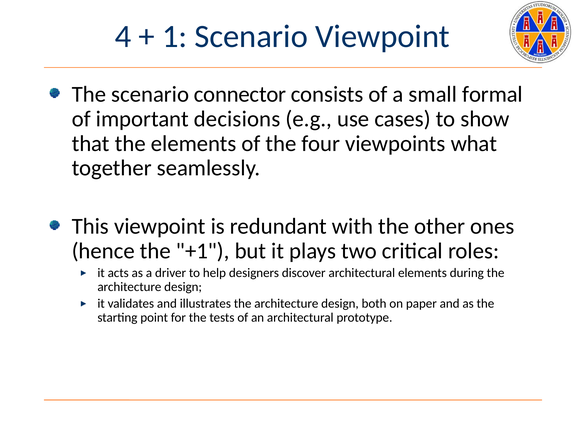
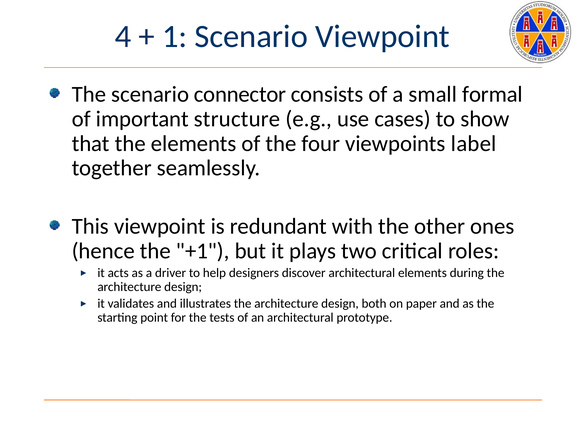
decisions: decisions -> structure (237, 119)
what: what -> label (474, 144)
